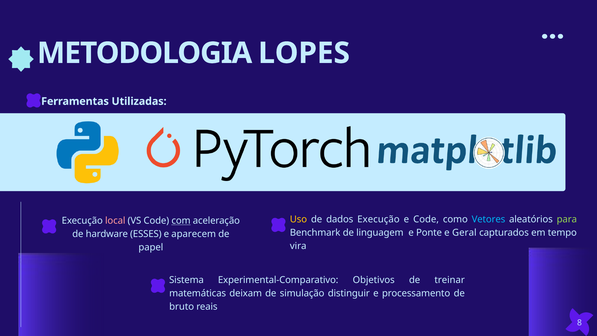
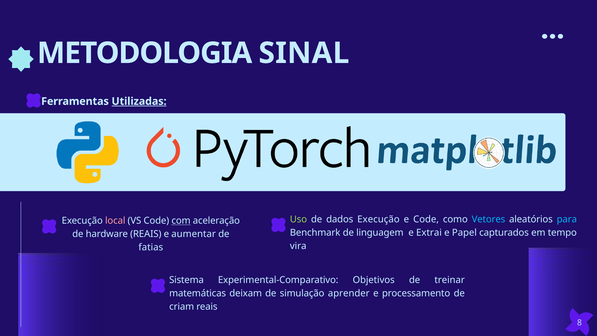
LOPES: LOPES -> SINAL (304, 53)
Utilizadas underline: none -> present (139, 101)
Uso colour: yellow -> light green (298, 219)
para colour: light green -> light blue (567, 219)
Ponte: Ponte -> Extrai (429, 232)
Geral: Geral -> Papel (464, 232)
hardware ESSES: ESSES -> REAIS (146, 234)
aparecem: aparecem -> aumentar (194, 234)
papel: papel -> fatias (151, 247)
distinguir: distinguir -> aprender (349, 293)
bruto: bruto -> criam (182, 307)
